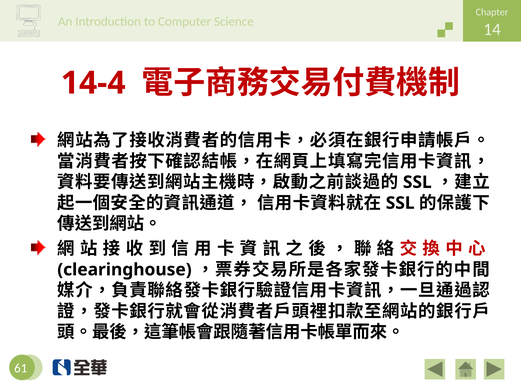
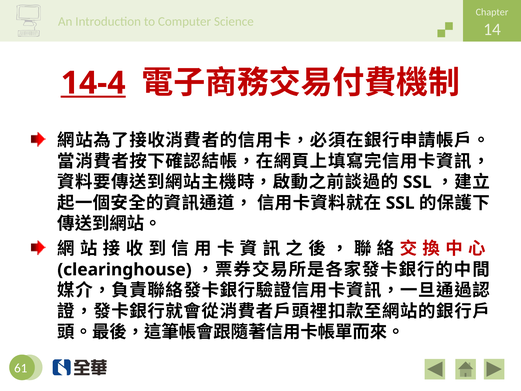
14-4 underline: none -> present (93, 83)
